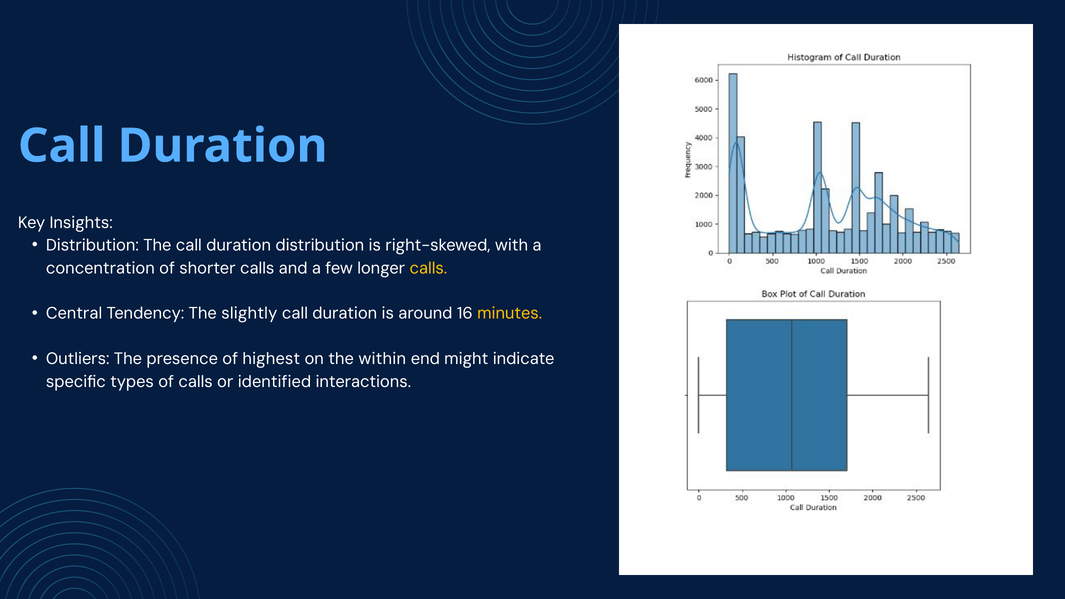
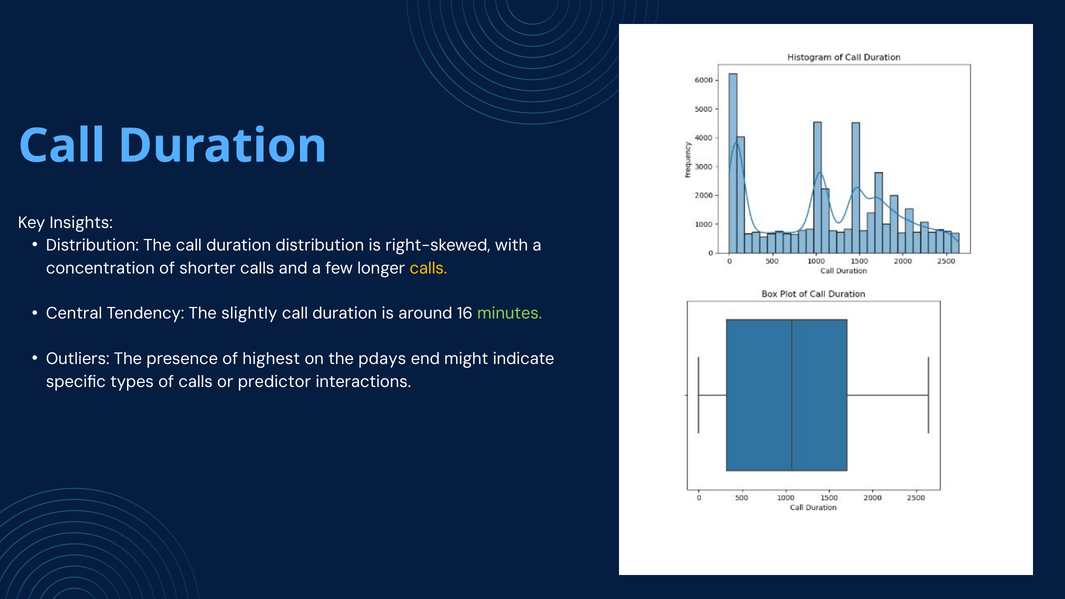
minutes colour: yellow -> light green (510, 314)
within: within -> pdays (382, 359)
identified: identified -> predictor (274, 382)
